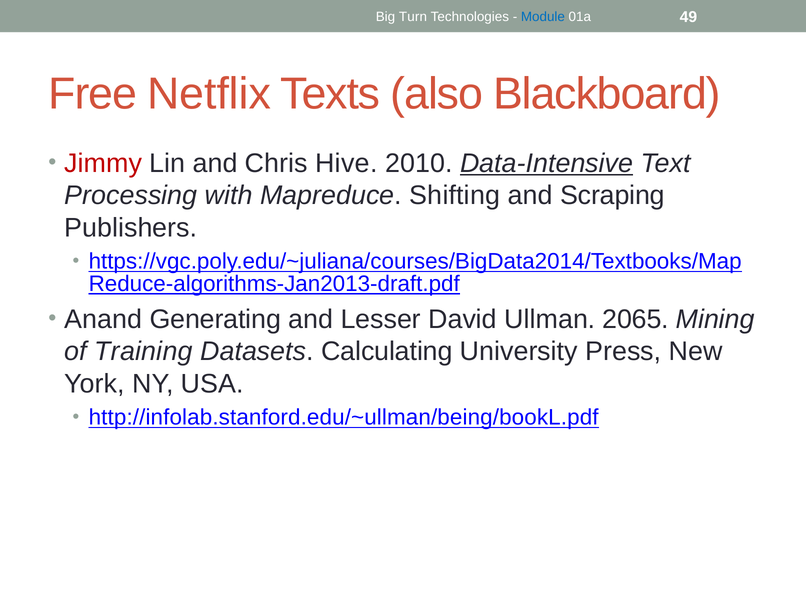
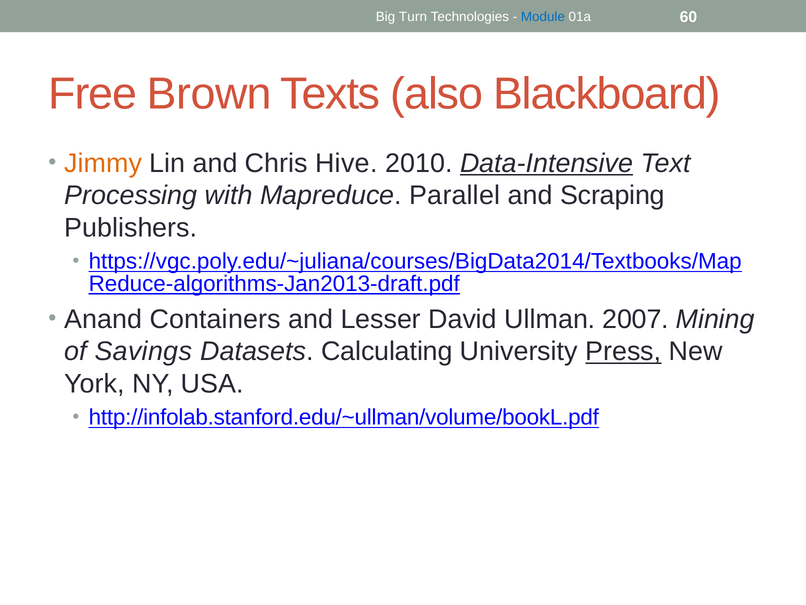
49: 49 -> 60 (688, 17)
Netflix: Netflix -> Brown (209, 94)
Jimmy colour: red -> orange (103, 163)
Shifting: Shifting -> Parallel (455, 195)
Generating: Generating -> Containers (215, 319)
2065: 2065 -> 2007 (636, 319)
Training: Training -> Savings (143, 351)
Press underline: none -> present (623, 351)
http://infolab.stanford.edu/~ullman/being/bookL.pdf: http://infolab.stanford.edu/~ullman/being/bookL.pdf -> http://infolab.stanford.edu/~ullman/volume/bookL.pdf (344, 417)
